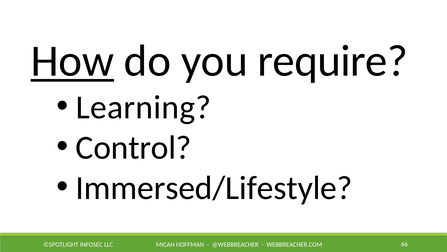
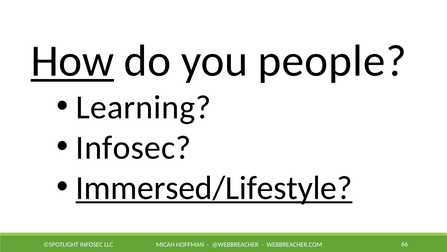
require: require -> people (332, 61)
Control: Control -> Infosec (133, 147)
Immersed/Lifestyle underline: none -> present (214, 188)
